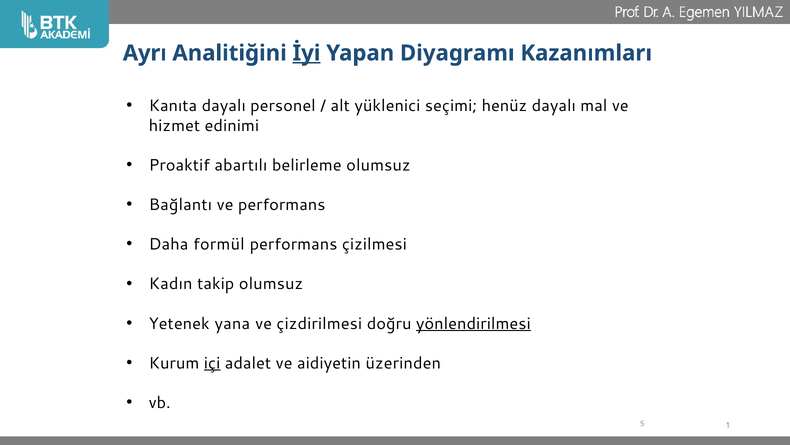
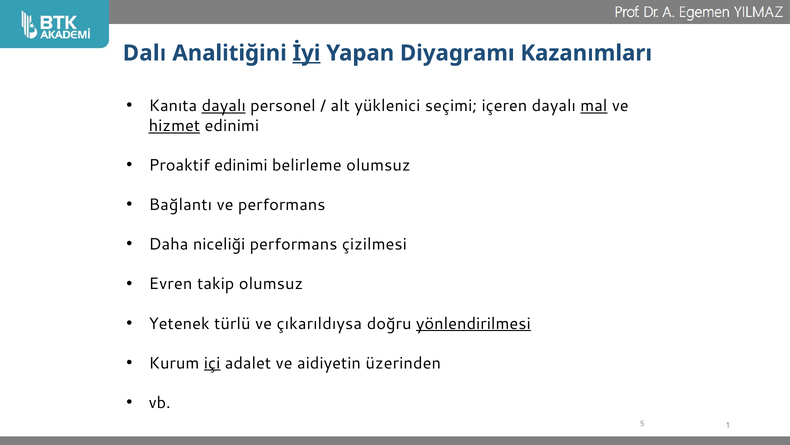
Ayrı: Ayrı -> Dalı (145, 53)
dayalı underline: none -> present (224, 106)
henüz: henüz -> içeren (504, 106)
mal underline: none -> present (594, 106)
hizmet underline: none -> present (174, 126)
Proaktif abartılı: abartılı -> edinimi (241, 165)
formül: formül -> niceliği (219, 244)
Kadın: Kadın -> Evren (171, 284)
yana: yana -> türlü (232, 323)
çizdirilmesi: çizdirilmesi -> çıkarıldıysa (319, 323)
